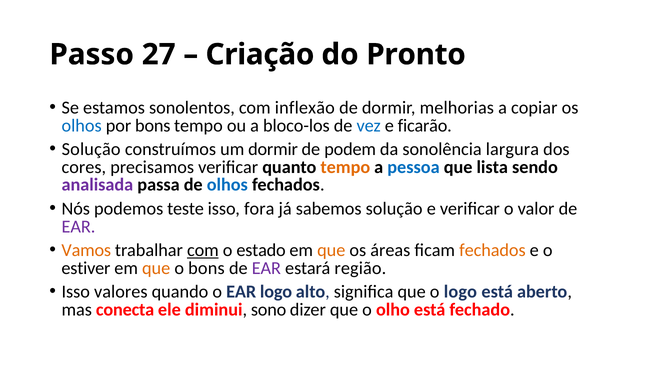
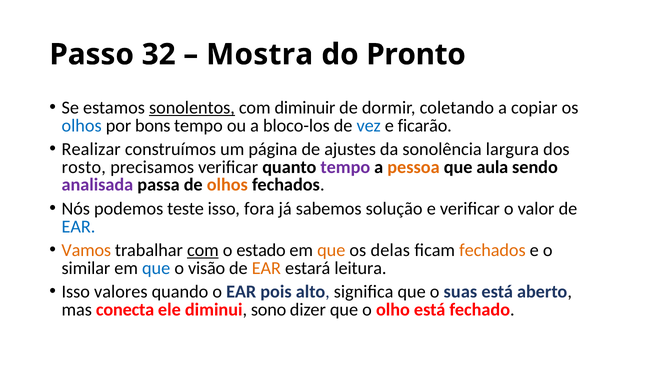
27: 27 -> 32 (159, 54)
Criação: Criação -> Mostra (260, 54)
sonolentos underline: none -> present (192, 108)
inflexão: inflexão -> diminuir (305, 108)
melhorias: melhorias -> coletando (457, 108)
Solução: Solução -> Realizar (91, 149)
um dormir: dormir -> página (273, 149)
podem: podem -> ajustes (350, 149)
cores: cores -> rosto (84, 167)
tempo colour: orange -> purple (345, 167)
pessoa colour: blue -> orange (413, 167)
lista: lista -> aula (492, 167)
olhos colour: blue -> orange (227, 185)
EAR colour: purple -> blue (78, 226)
áreas: áreas -> delas (390, 250)
estiver: estiver -> similar (86, 268)
que colour: orange -> blue (156, 268)
o bons: bons -> visão (207, 268)
EAR colour: purple -> orange (266, 268)
região: região -> leitura (360, 268)
EAR logo: logo -> pois (276, 292)
o logo: logo -> suas (460, 292)
